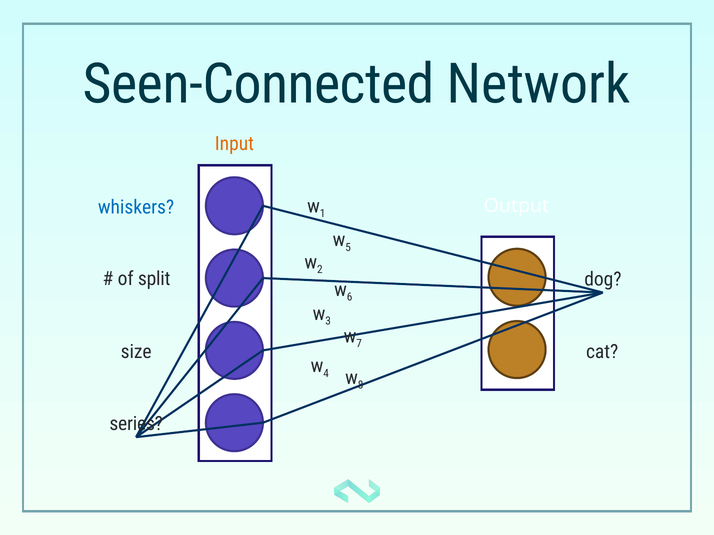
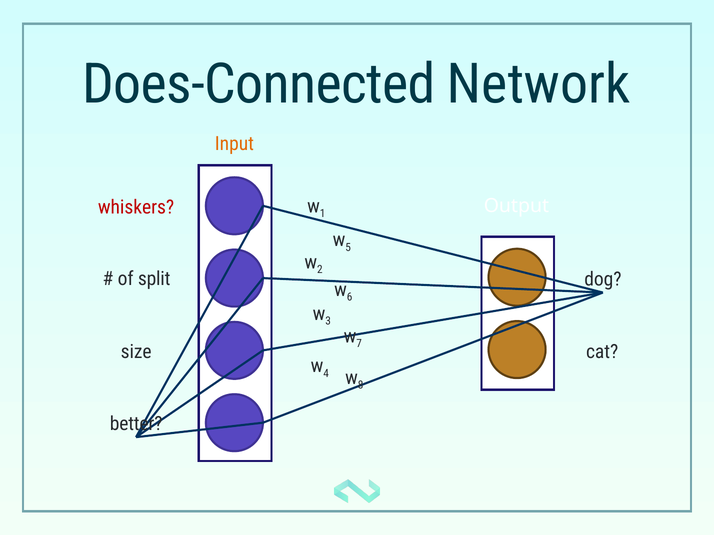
Seen-Connected: Seen-Connected -> Does-Connected (259, 84)
whiskers colour: blue -> red (136, 207)
series: series -> better (136, 424)
